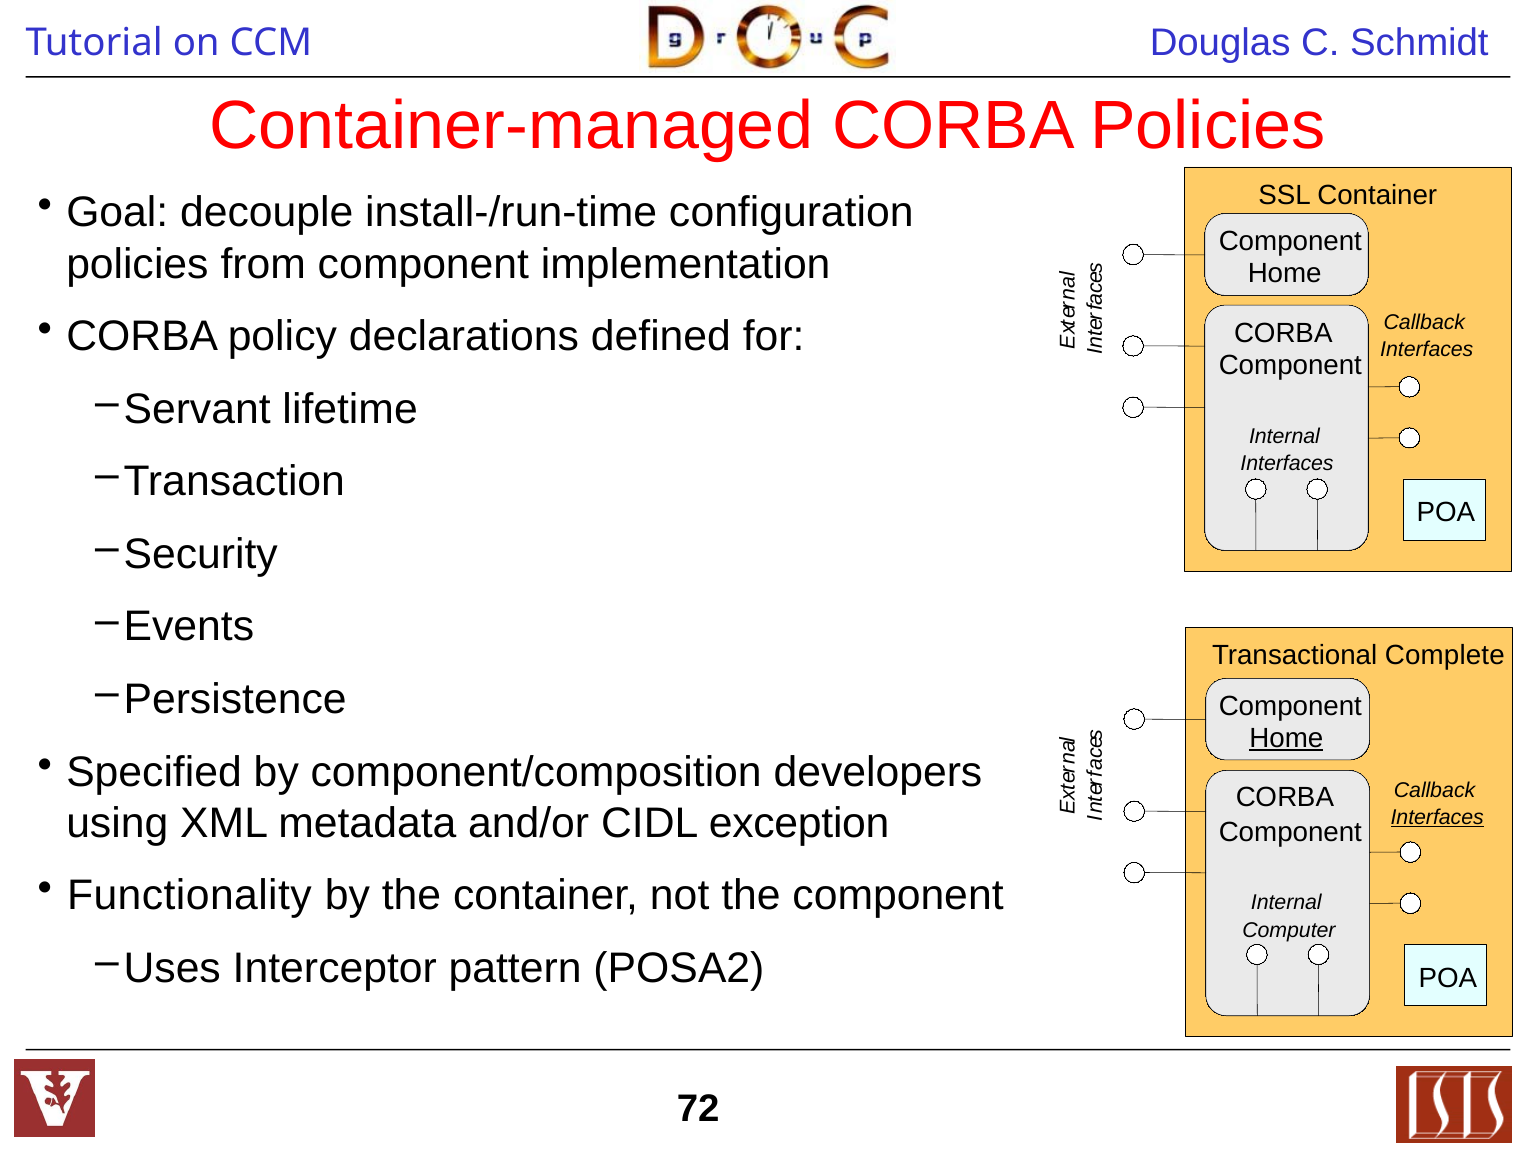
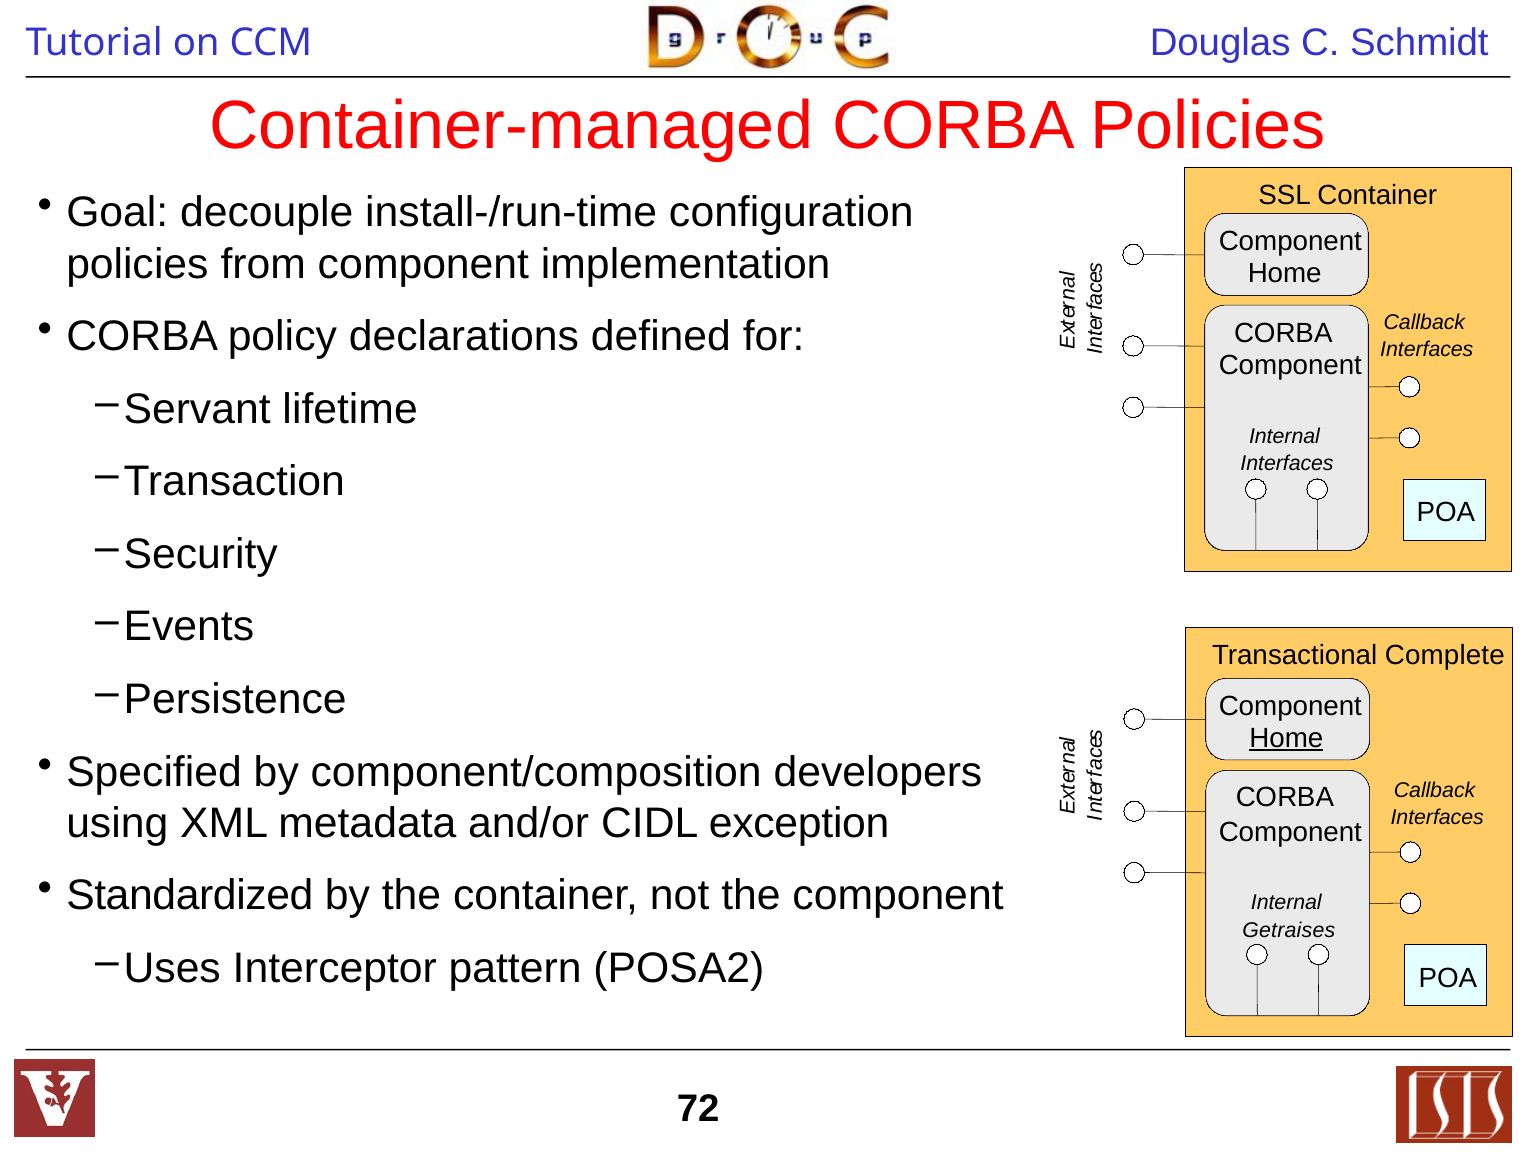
Interfaces underline: present -> none (1437, 817)
Functionality: Functionality -> Standardized (190, 896)
Computer: Computer -> Getraises (1289, 930)
